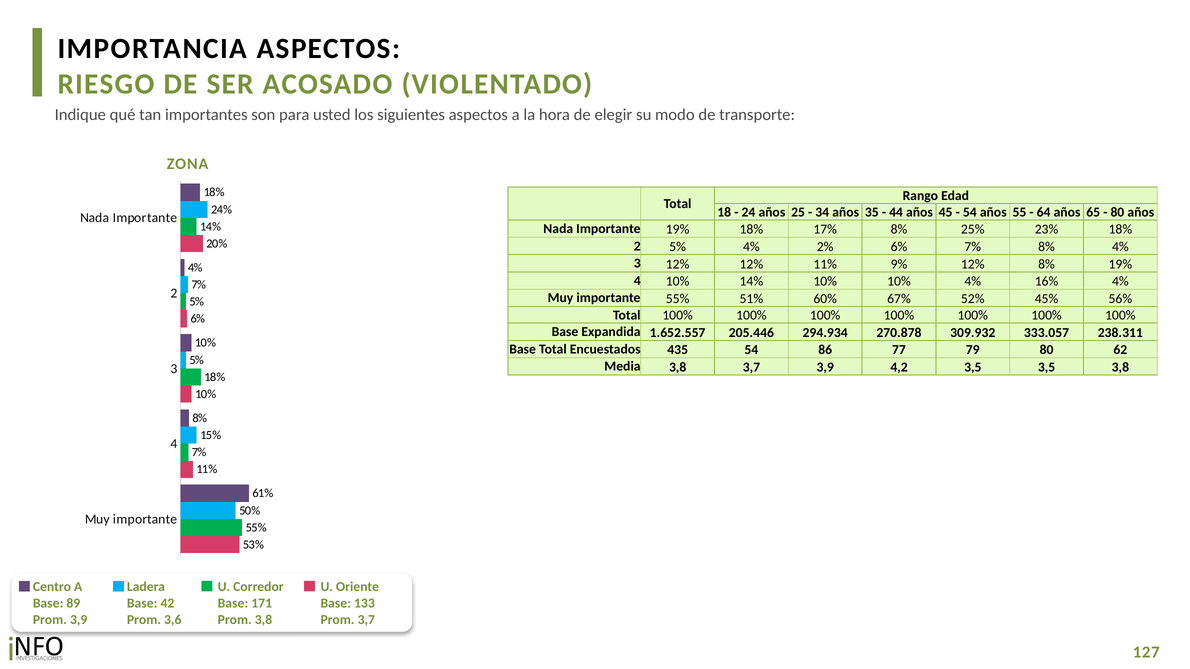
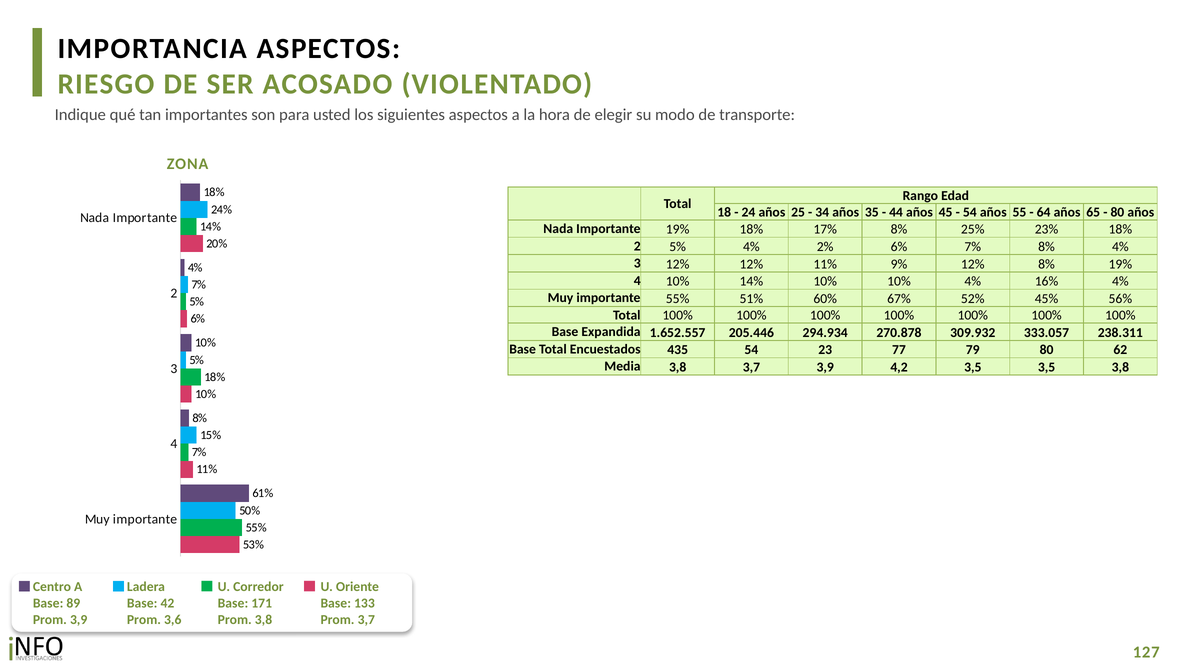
86: 86 -> 23 (825, 350)
